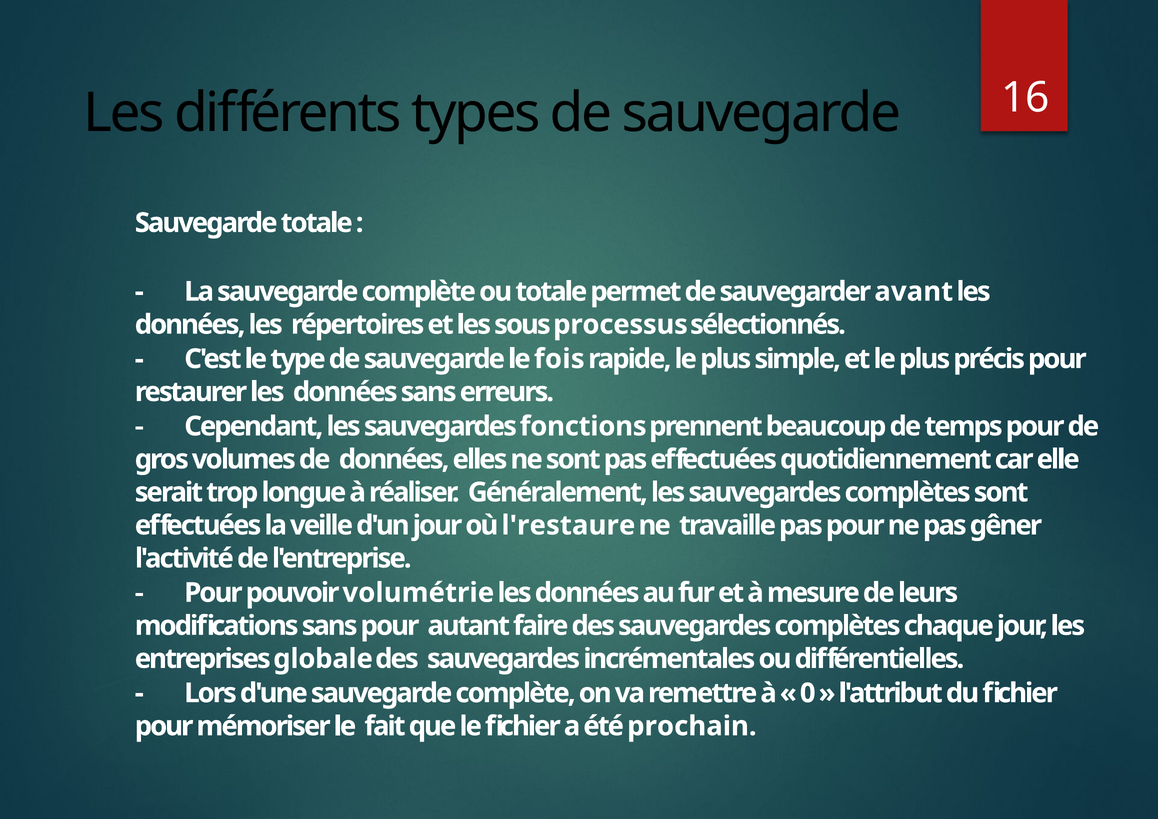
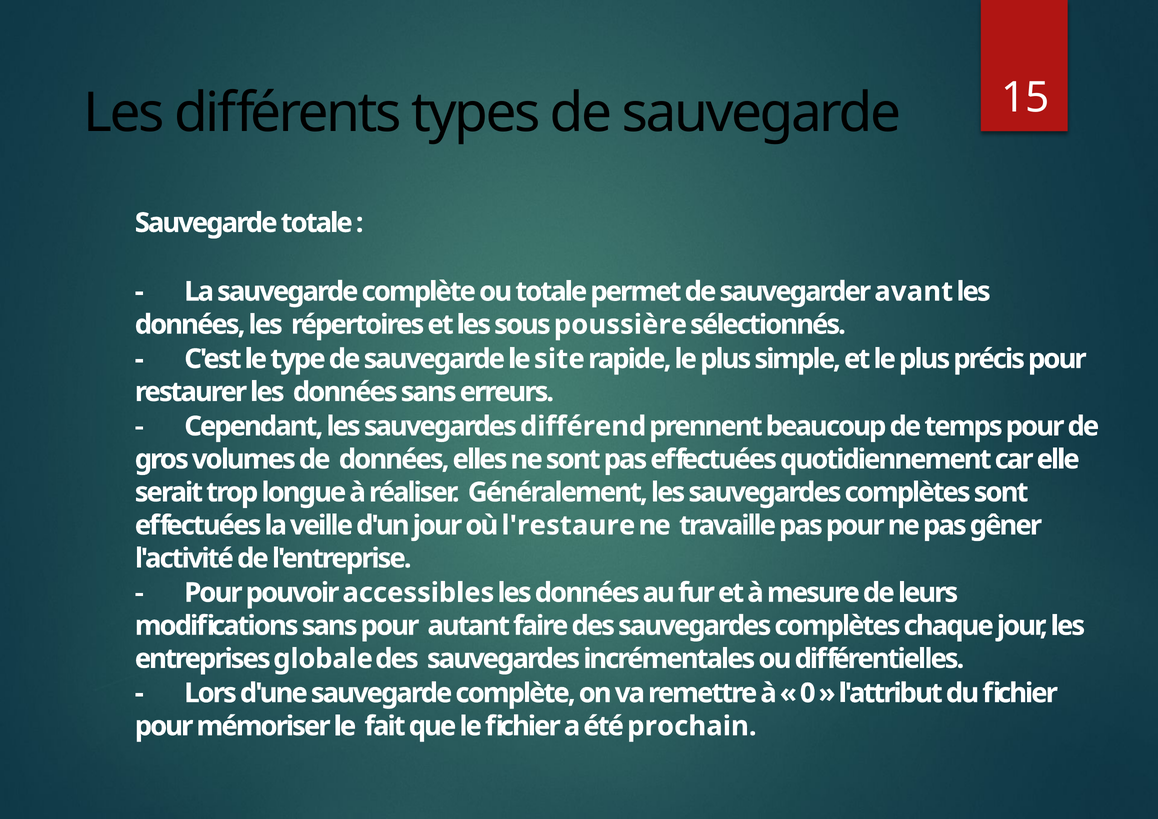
16: 16 -> 15 (1025, 98)
processus: processus -> poussière (620, 325)
fois: fois -> site (559, 359)
fonctions: fonctions -> différend (583, 426)
volumétrie: volumétrie -> accessibles (418, 593)
